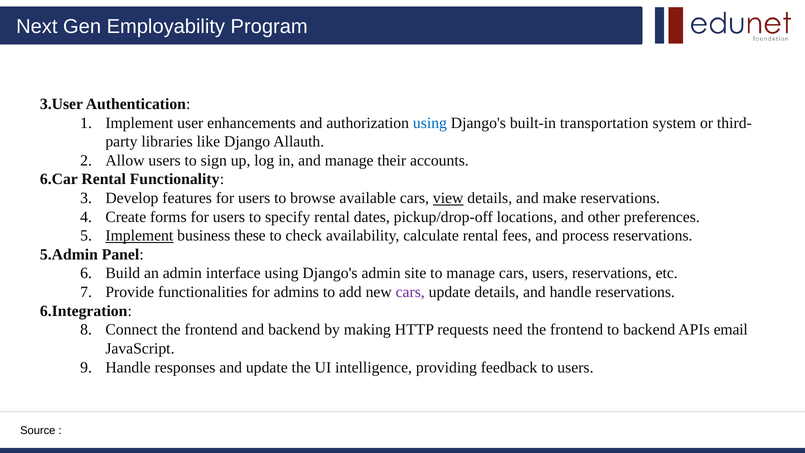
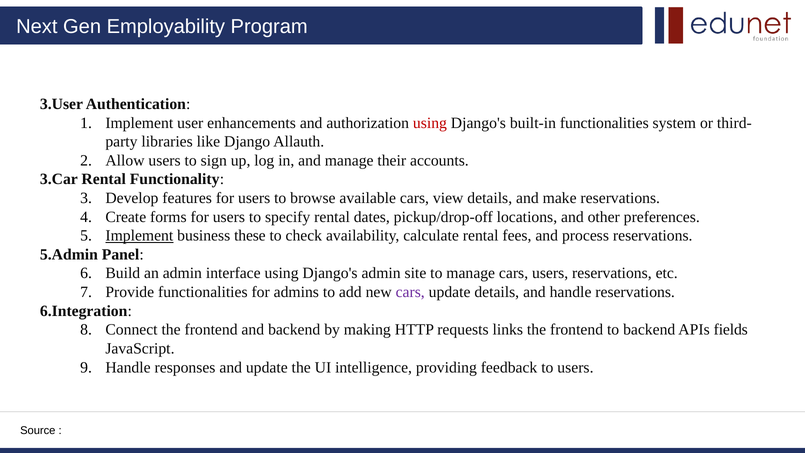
using colour: blue -> red (430, 123)
built-in transportation: transportation -> functionalities (604, 123)
6.Car: 6.Car -> 3.Car (59, 179)
view underline: present -> none (448, 198)
need: need -> links (508, 330)
email: email -> fields (731, 330)
